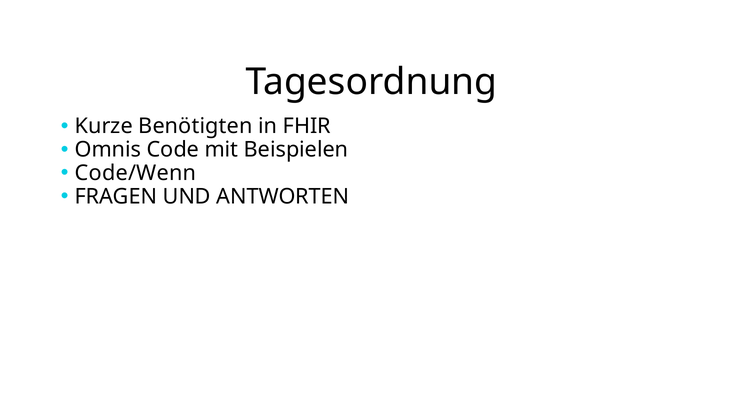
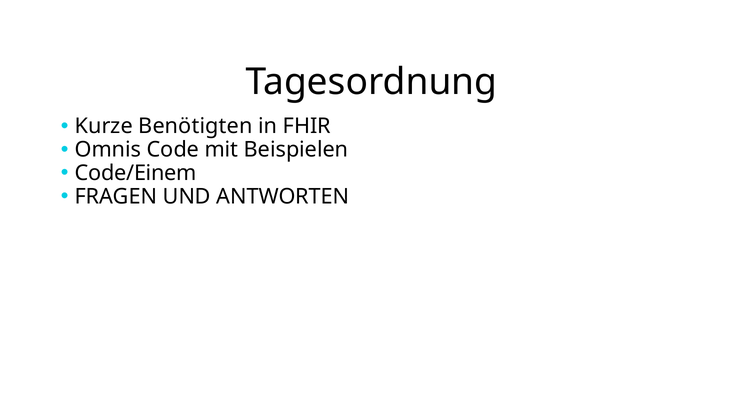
Code/Wenn: Code/Wenn -> Code/Einem (136, 173)
